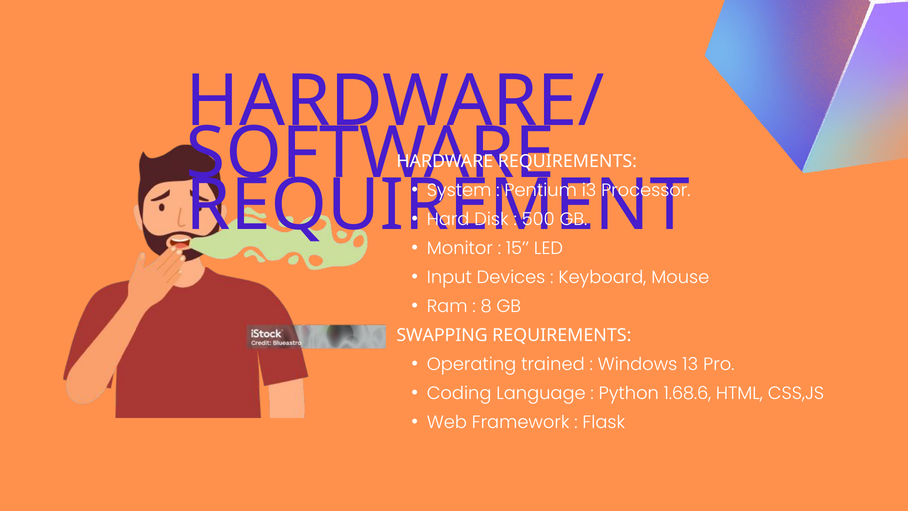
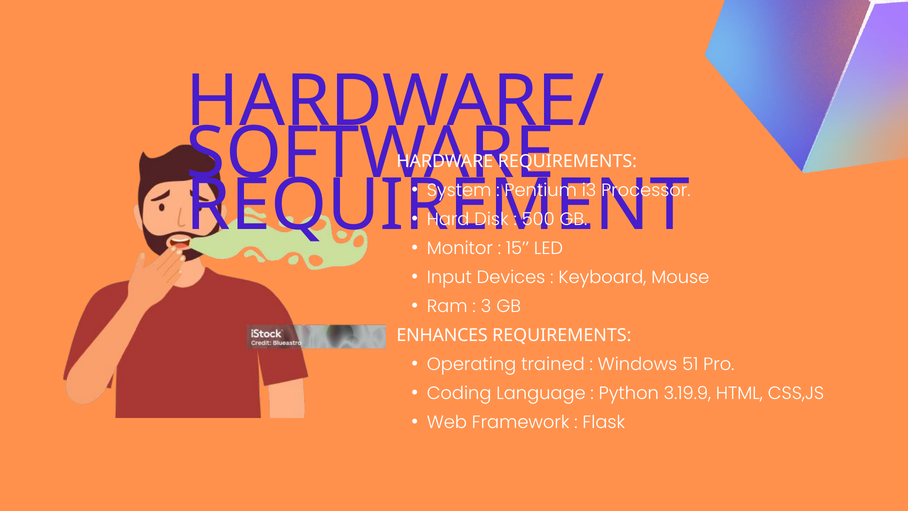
8: 8 -> 3 (486, 306)
SWAPPING: SWAPPING -> ENHANCES (442, 335)
13: 13 -> 51 (690, 364)
1.68.6: 1.68.6 -> 3.19.9 (687, 393)
